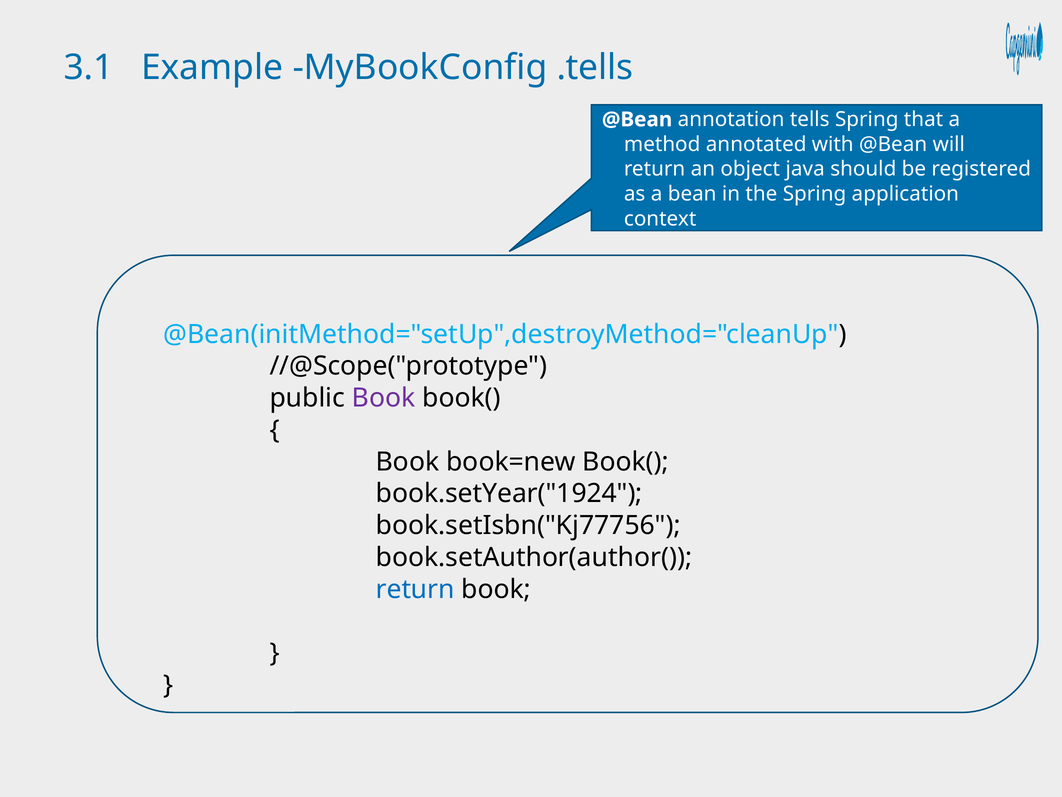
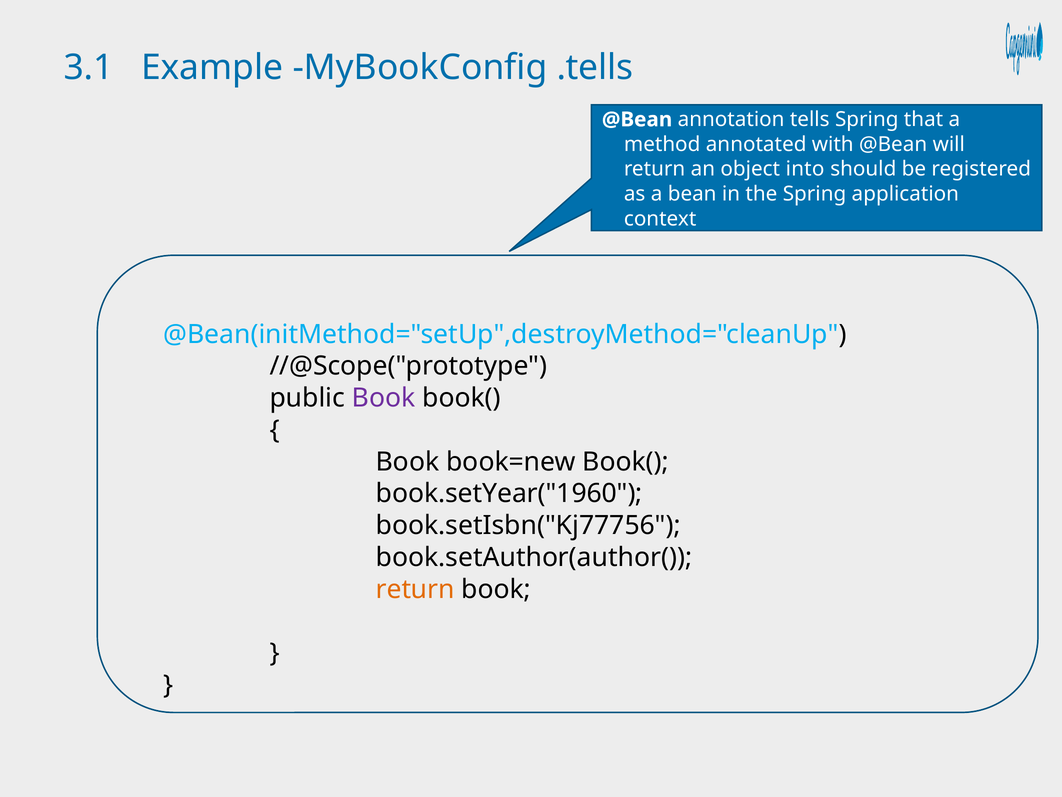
java: java -> into (805, 169)
book.setYear("1924: book.setYear("1924 -> book.setYear("1960 (509, 493)
return colour: blue -> orange (415, 589)
